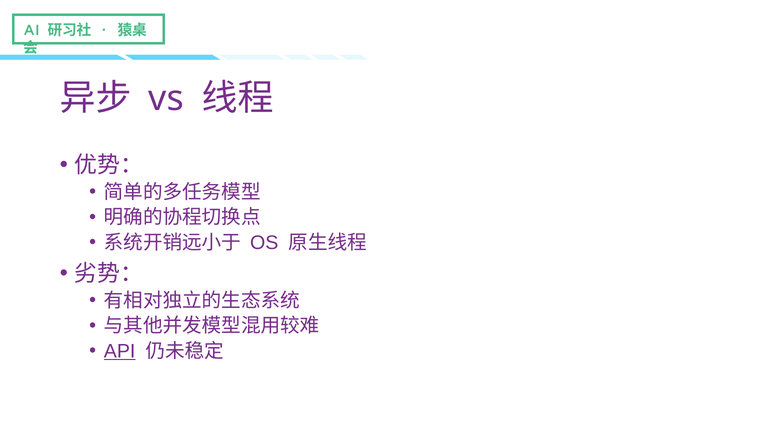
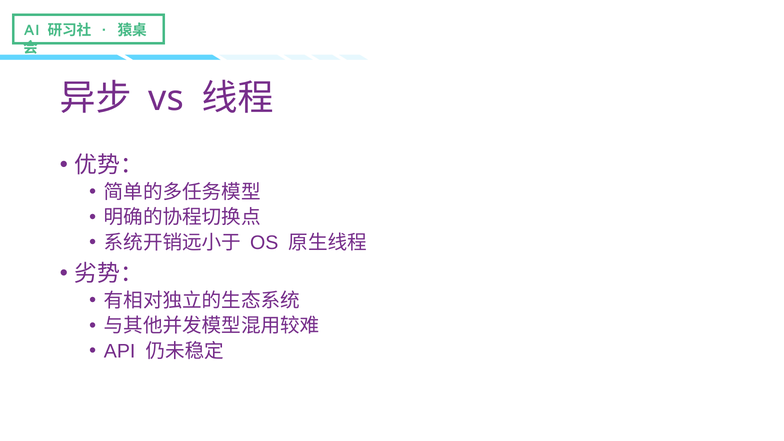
API underline: present -> none (120, 351)
